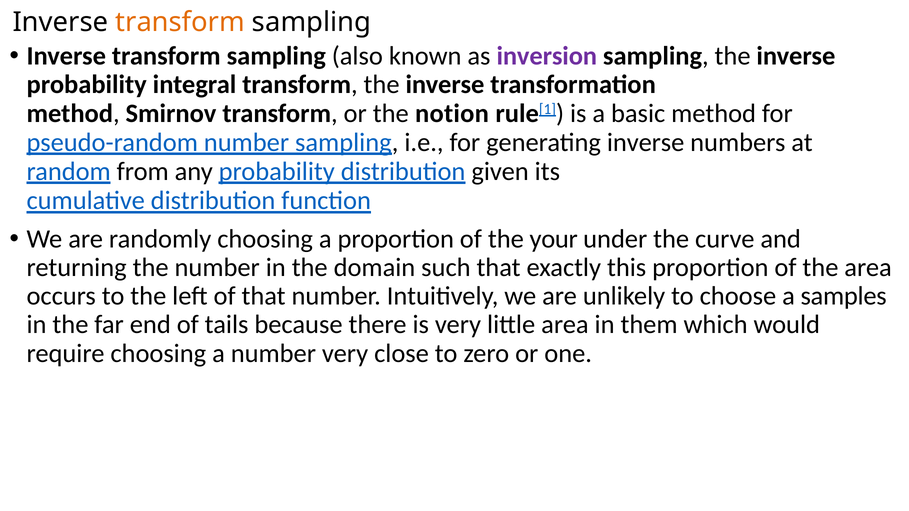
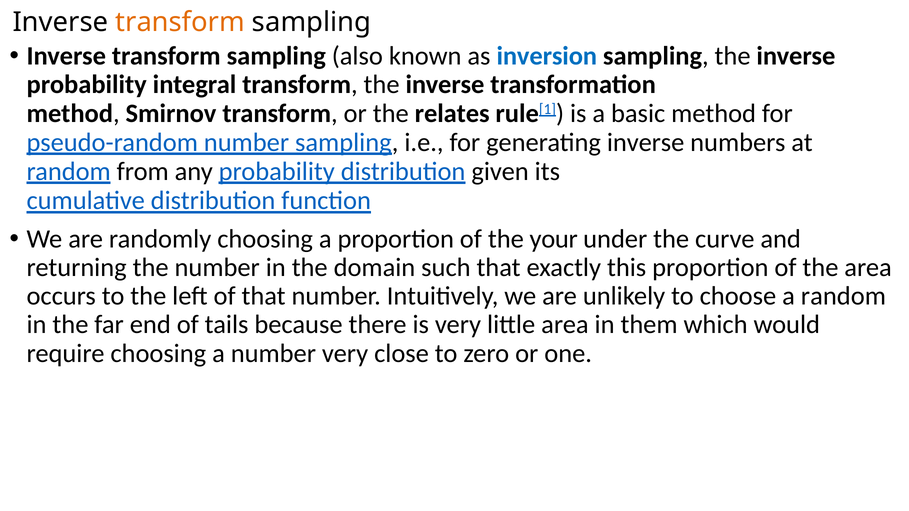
inversion colour: purple -> blue (547, 56)
notion: notion -> relates (452, 113)
a samples: samples -> random (843, 296)
